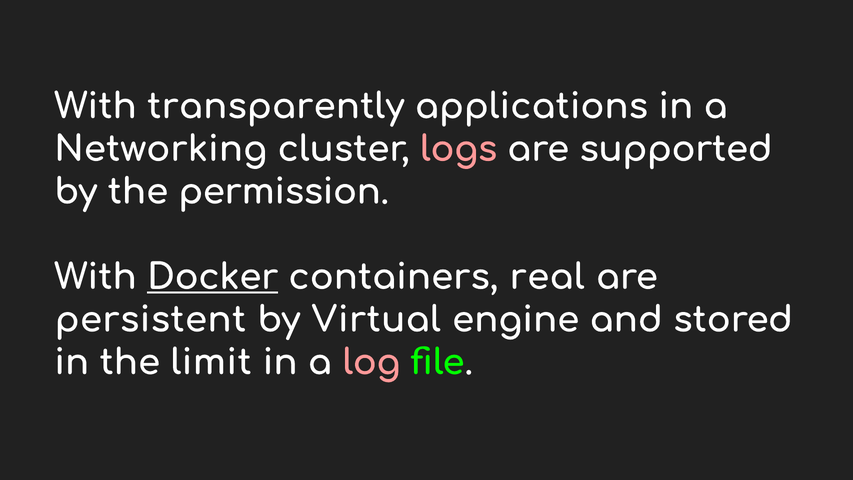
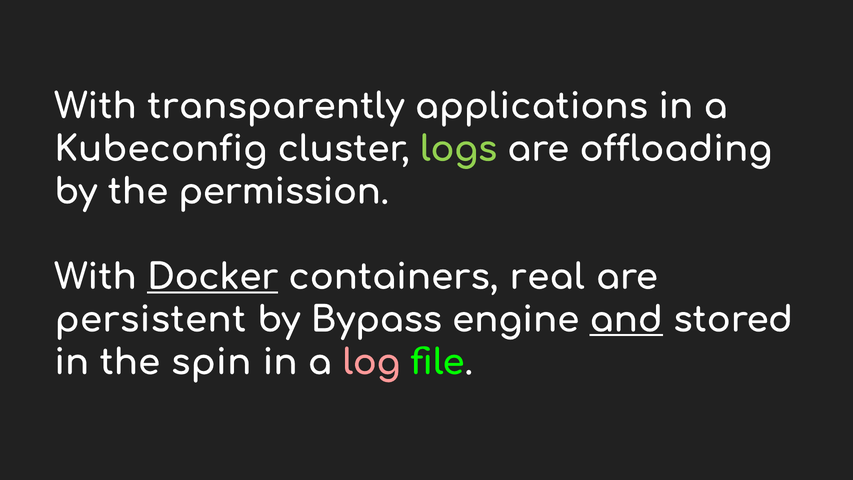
Networking: Networking -> Kubeconfig (161, 149)
logs colour: pink -> light green (459, 149)
supported: supported -> offloading (676, 149)
Virtual: Virtual -> Bypass (376, 320)
and underline: none -> present (626, 320)
limit: limit -> spin (211, 362)
